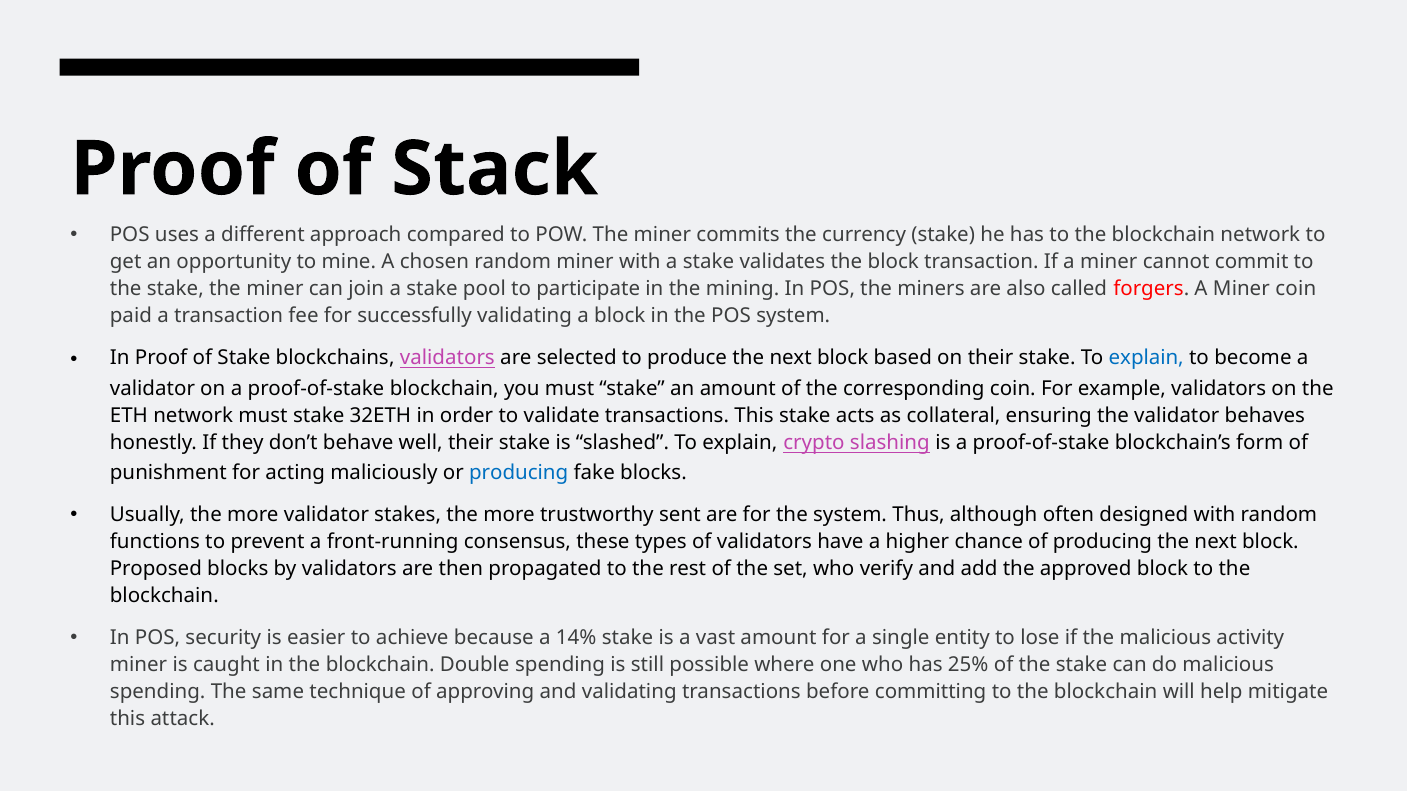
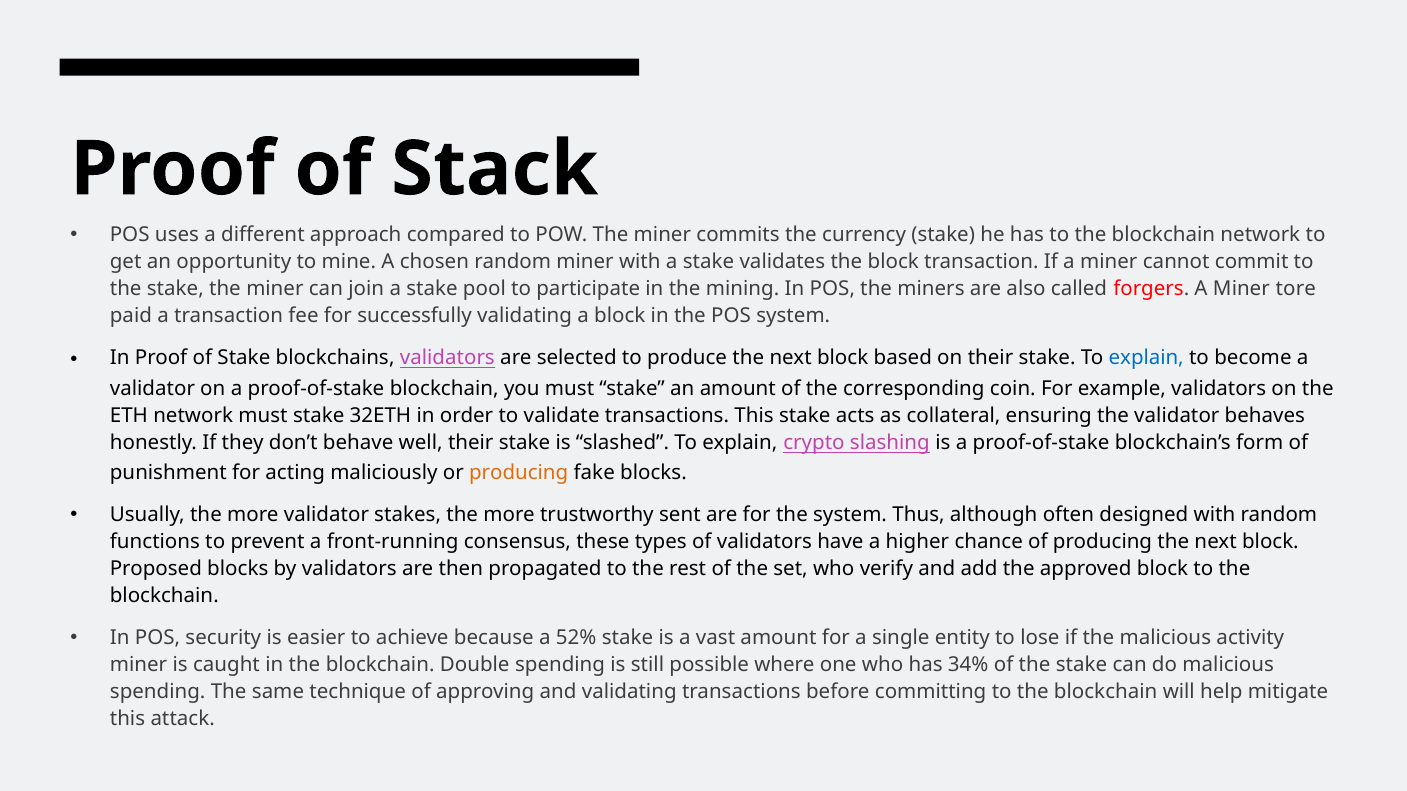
Miner coin: coin -> tore (1296, 289)
producing colour: blue -> orange (519, 473)
14%: 14% -> 52% (576, 638)
25%: 25% -> 34% (968, 665)
